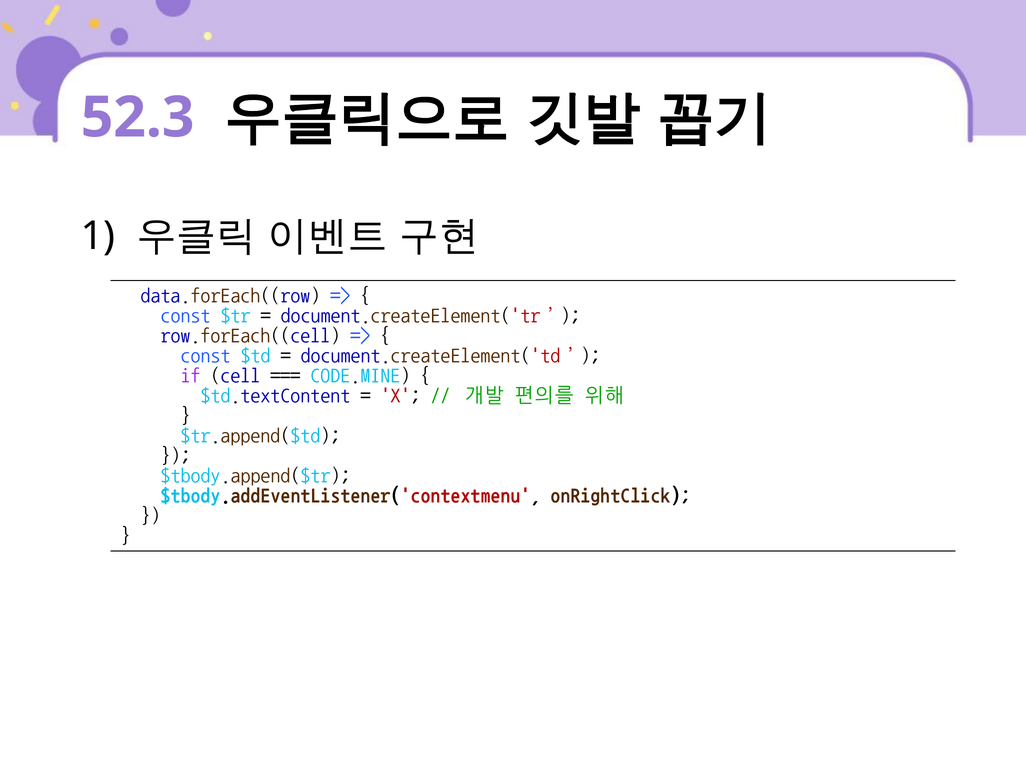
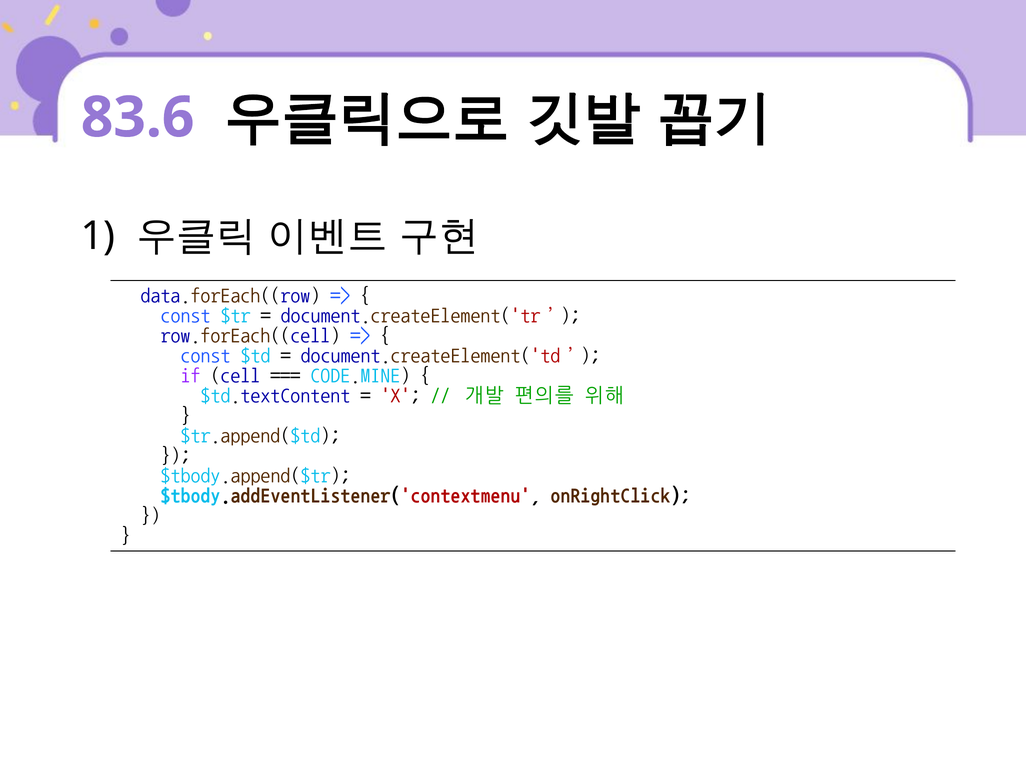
52.3: 52.3 -> 83.6 (138, 118)
